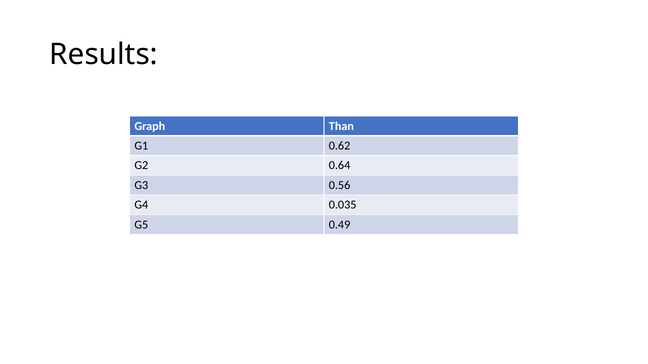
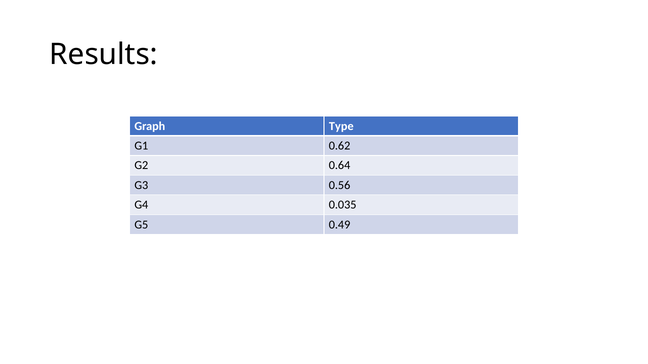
Than: Than -> Type (341, 126)
